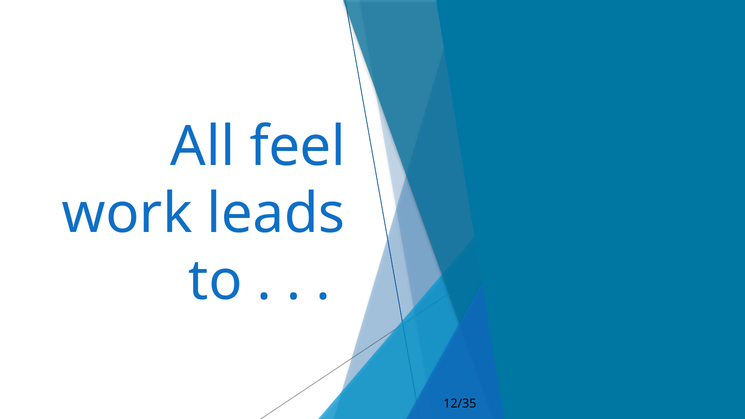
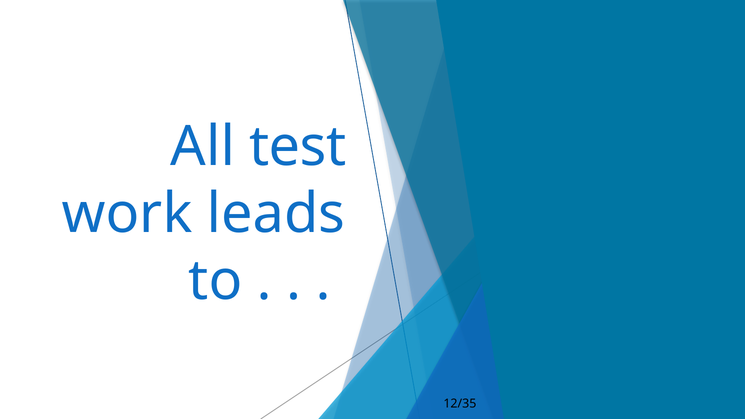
feel: feel -> test (298, 147)
